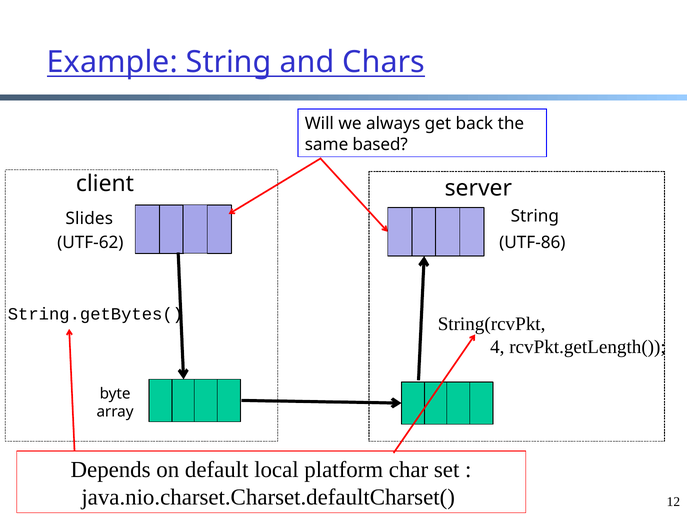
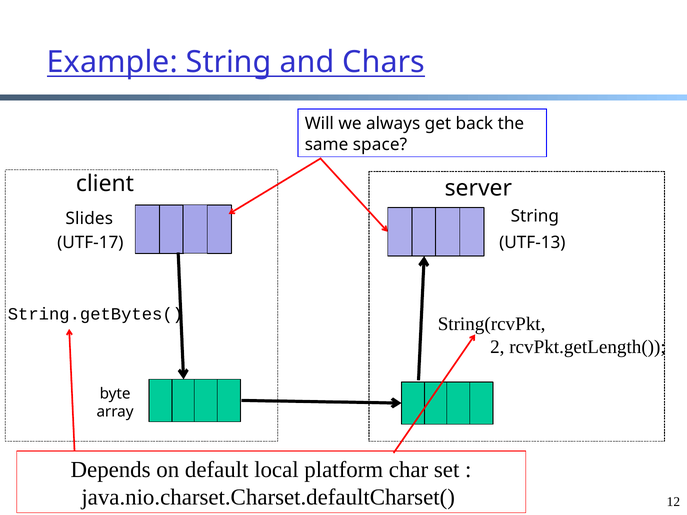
based: based -> space (380, 144)
UTF-86: UTF-86 -> UTF-13 (532, 243)
UTF-62: UTF-62 -> UTF-17 (90, 243)
4: 4 -> 2 (497, 347)
